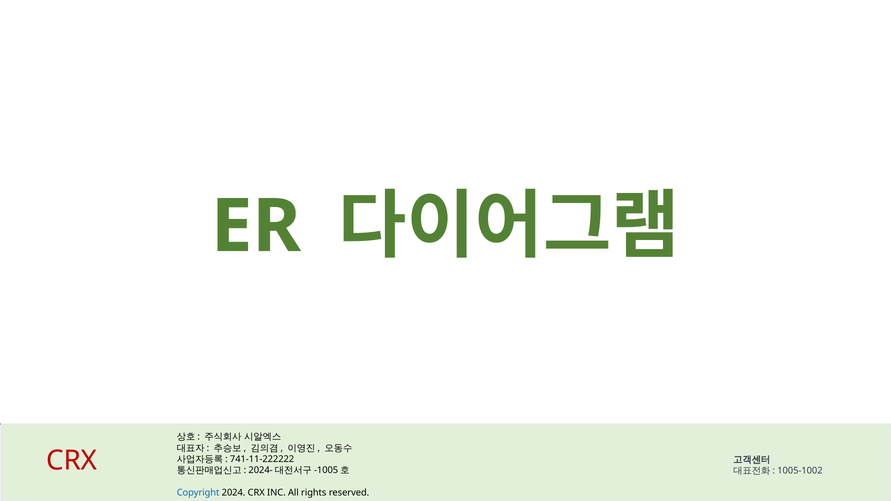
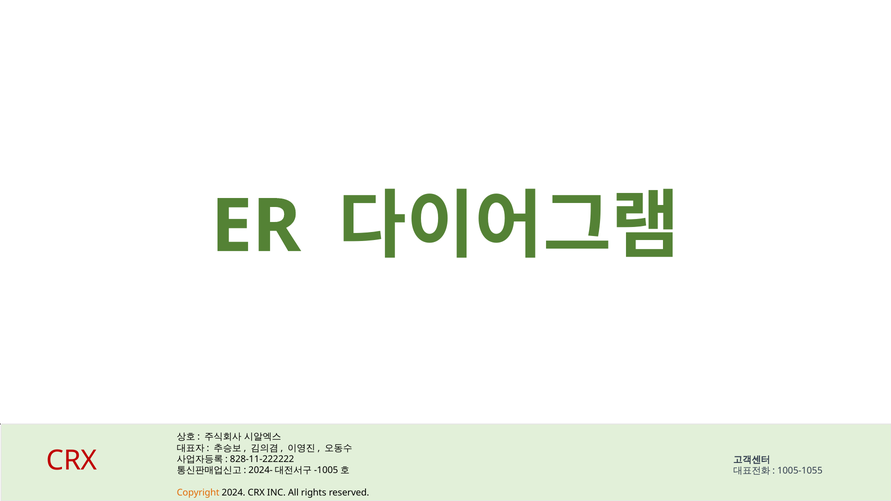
741-11-222222: 741-11-222222 -> 828-11-222222 (262, 459)
1005-1002: 1005-1002 -> 1005-1055 (800, 471)
Copyright colour: blue -> orange (198, 493)
